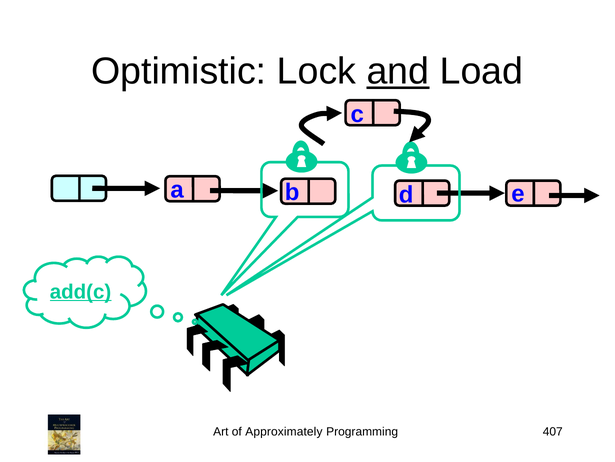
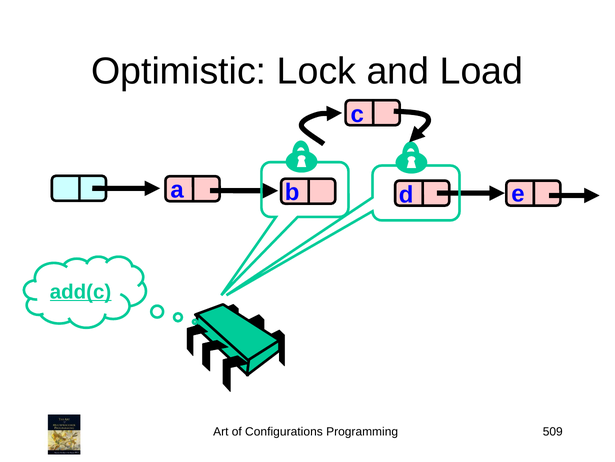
and underline: present -> none (398, 71)
Approximately: Approximately -> Configurations (284, 431)
407: 407 -> 509 (553, 431)
